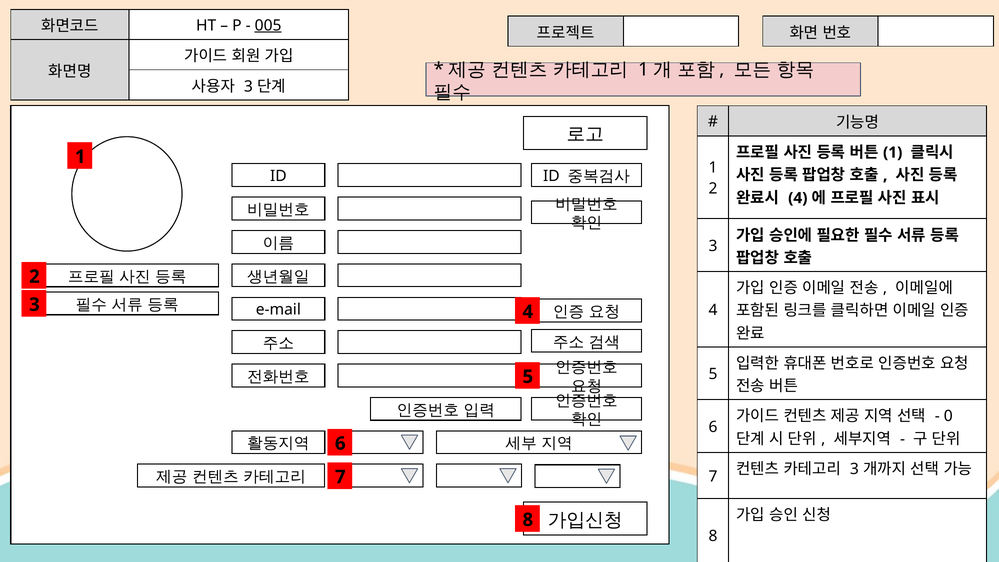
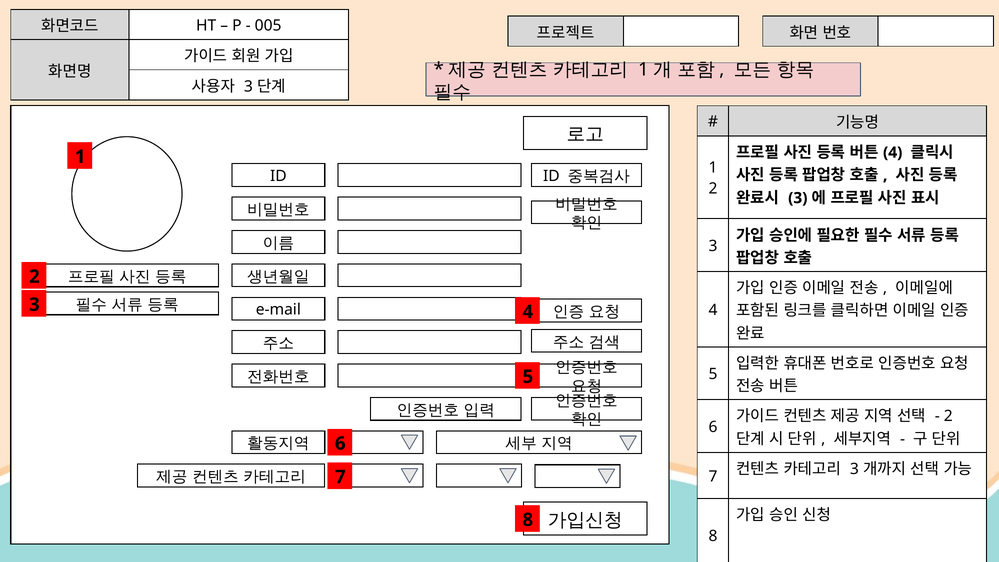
005 underline: present -> none (268, 25)
1: 1 -> 4 (893, 153)
4: 4 -> 3 (798, 198)
0: 0 -> 2 (948, 416)
